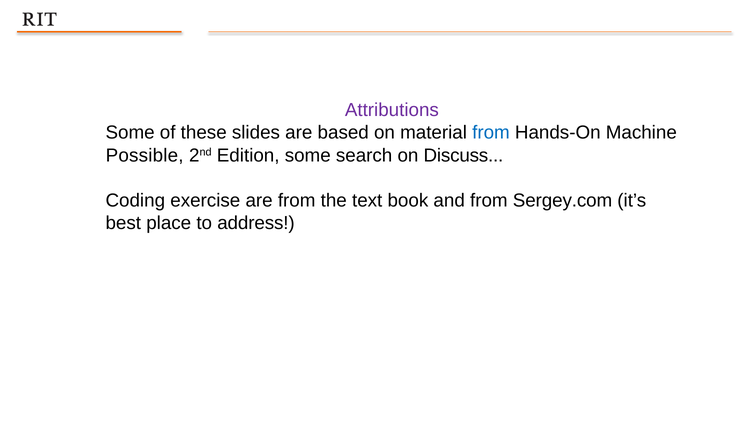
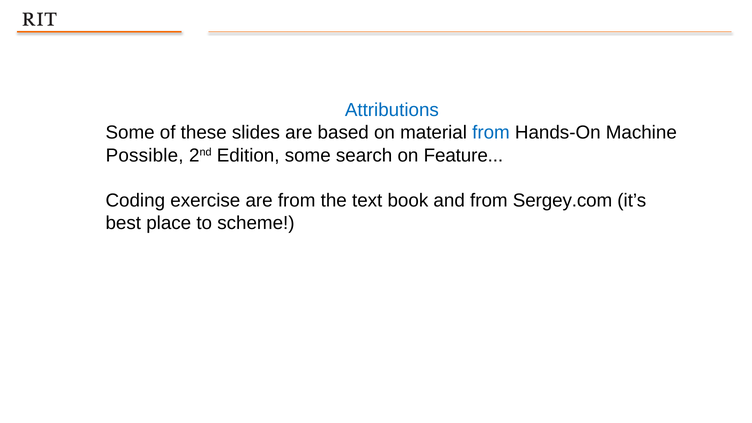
Attributions colour: purple -> blue (392, 110)
Discuss: Discuss -> Feature (463, 155)
address: address -> scheme (256, 223)
